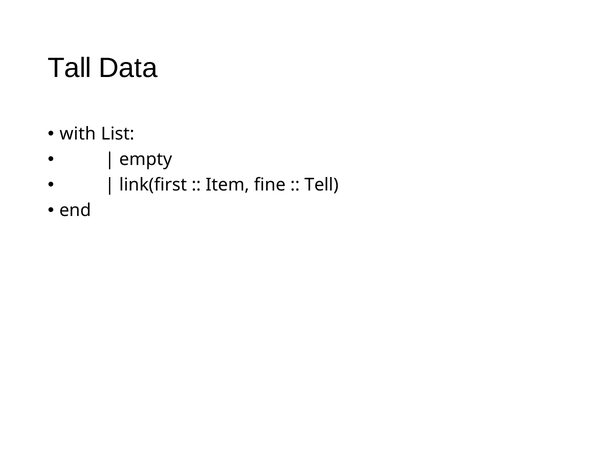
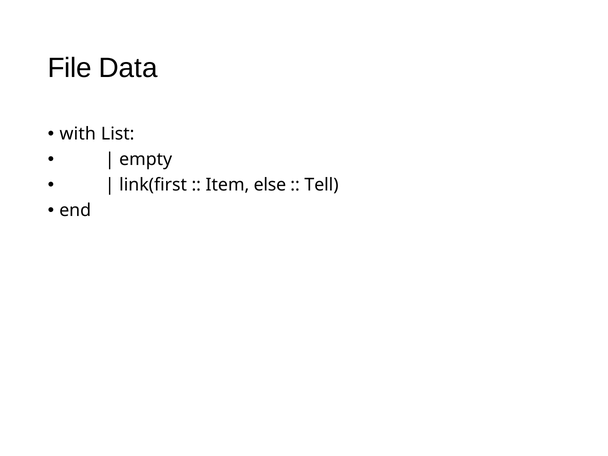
Tall: Tall -> File (70, 68)
fine: fine -> else (270, 185)
